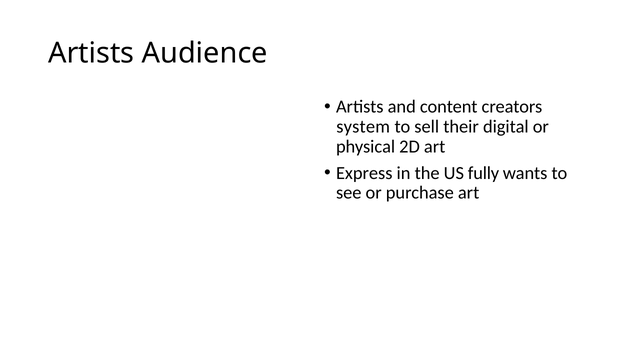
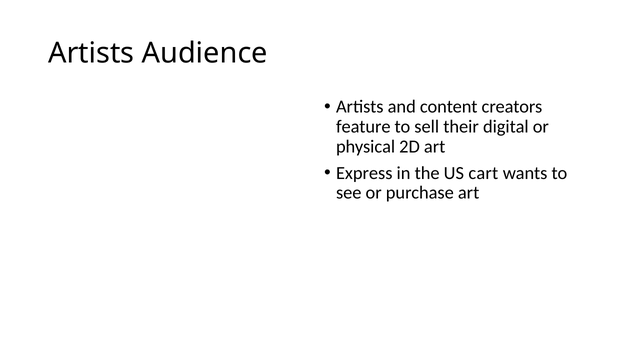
system: system -> feature (363, 127)
fully: fully -> cart (483, 173)
